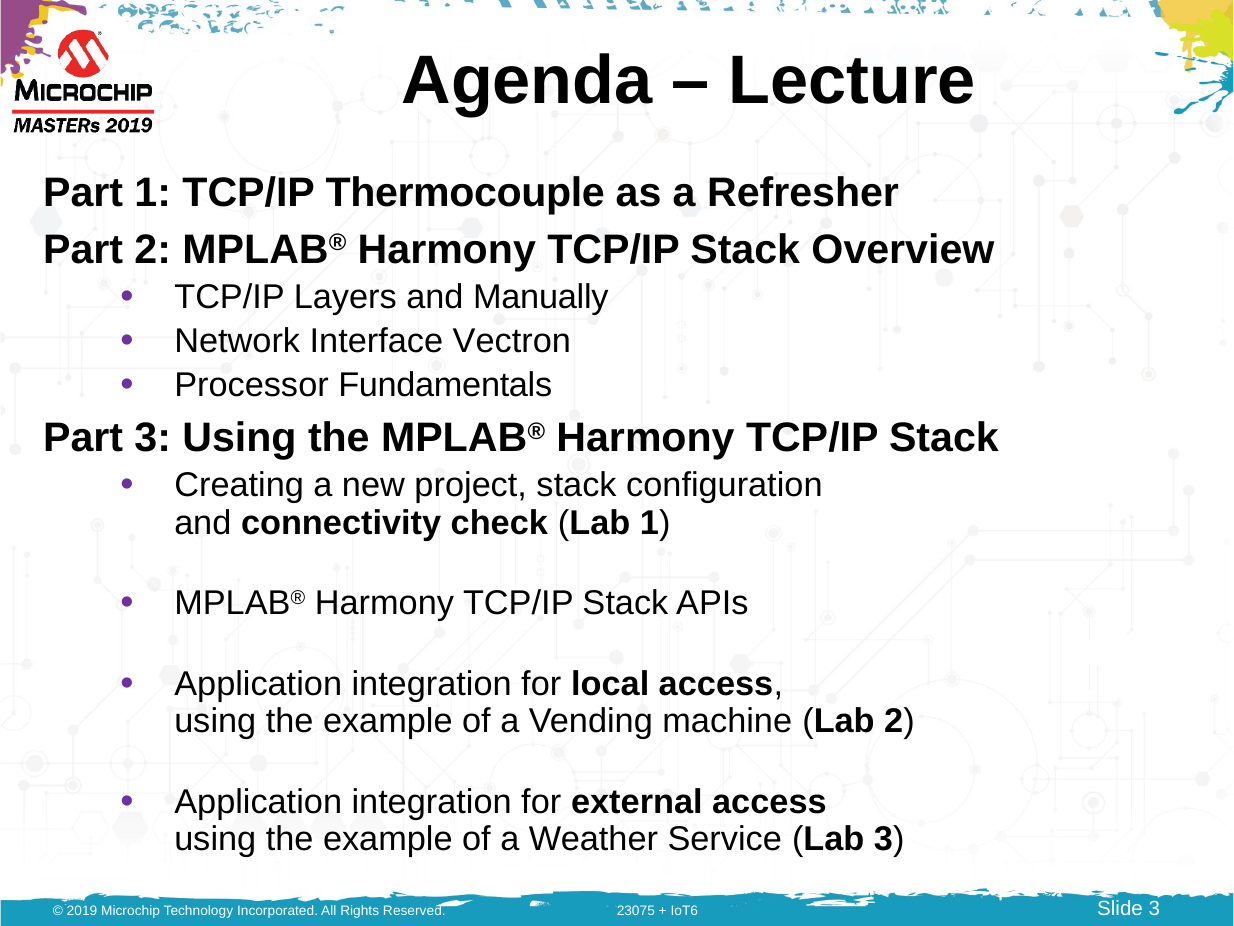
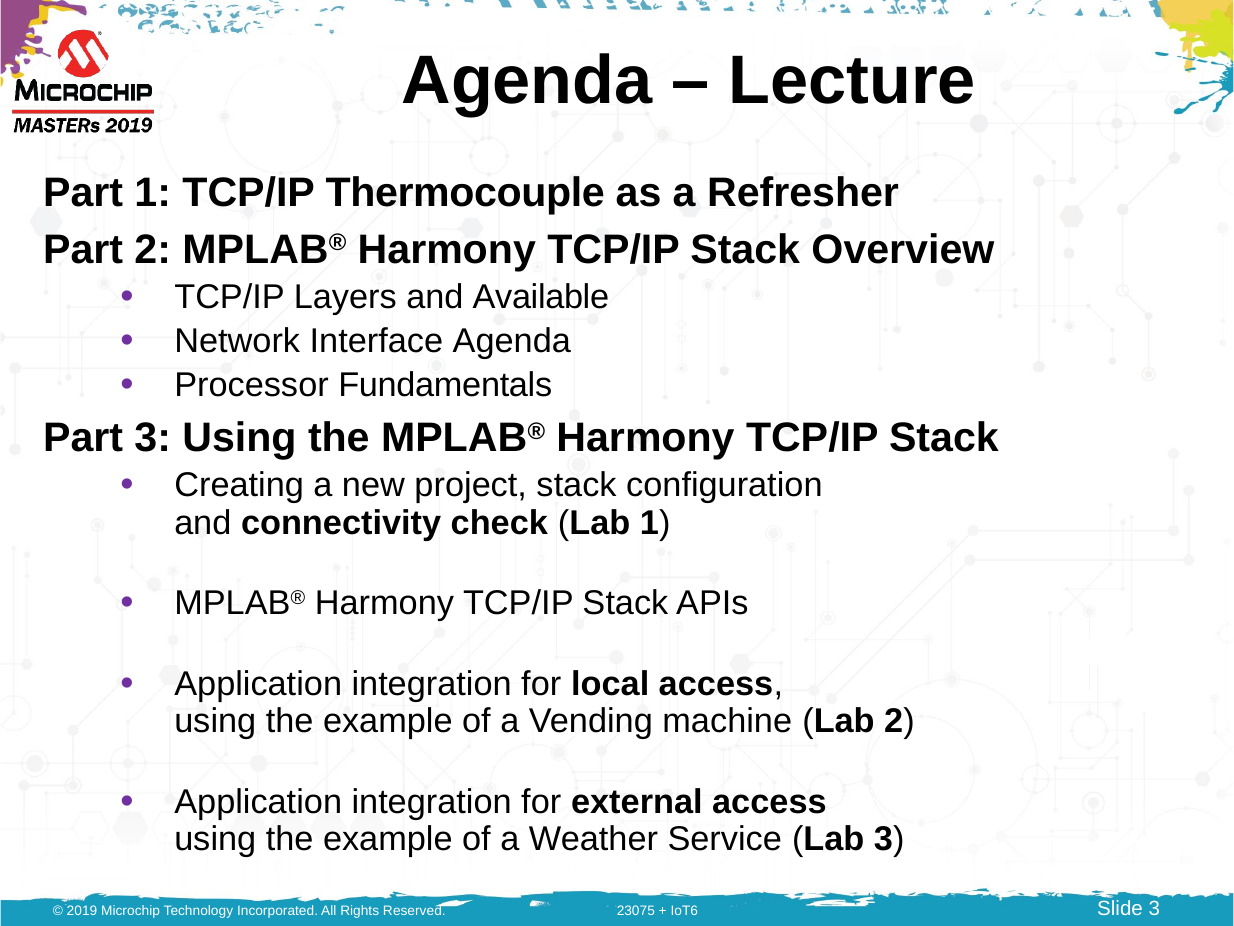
Manually: Manually -> Available (541, 297)
Interface Vectron: Vectron -> Agenda (512, 341)
